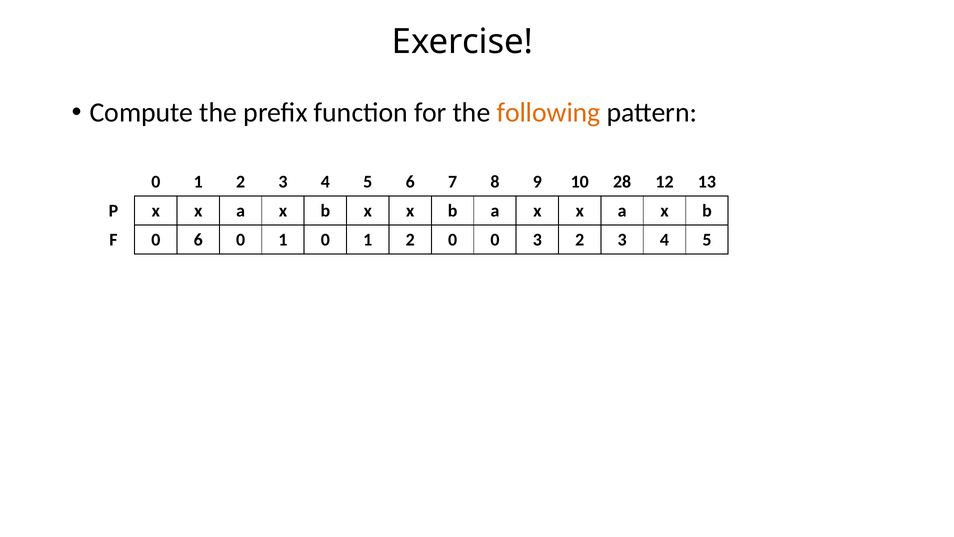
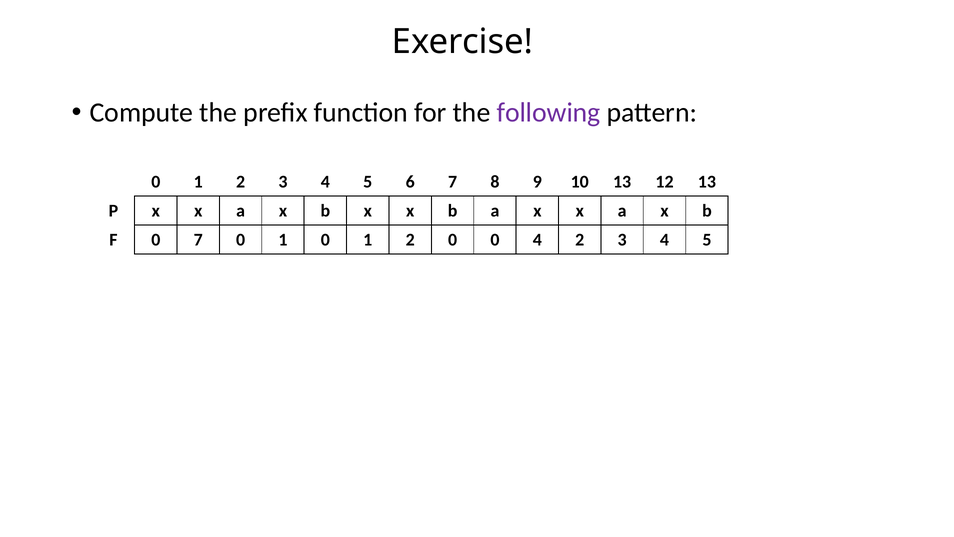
following colour: orange -> purple (549, 112)
10 28: 28 -> 13 (622, 181)
0 6: 6 -> 7 (198, 240)
0 3: 3 -> 4 (537, 240)
